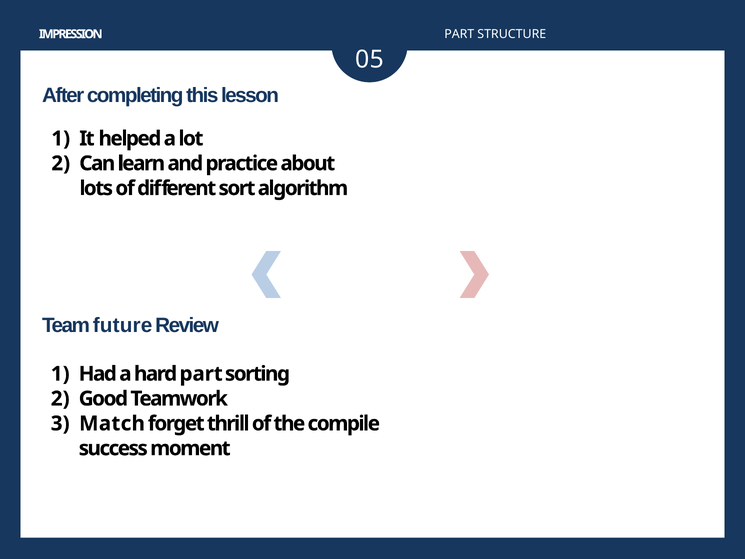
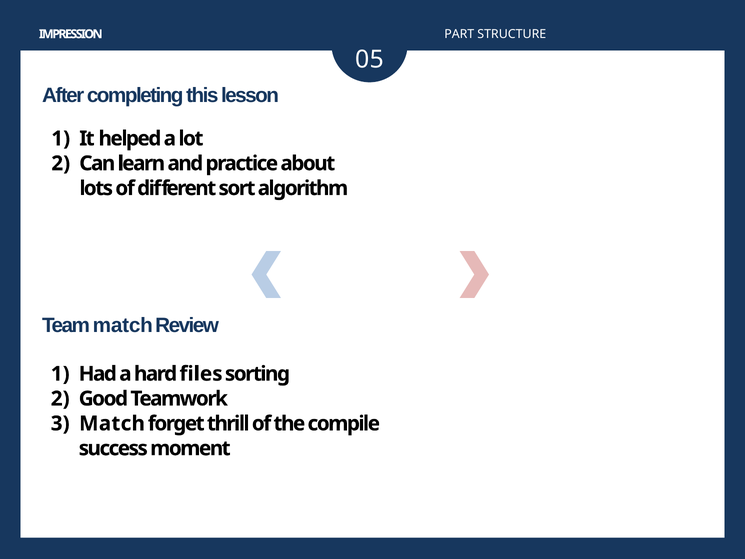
Team future: future -> match (123, 325)
hard part: part -> files (201, 374)
